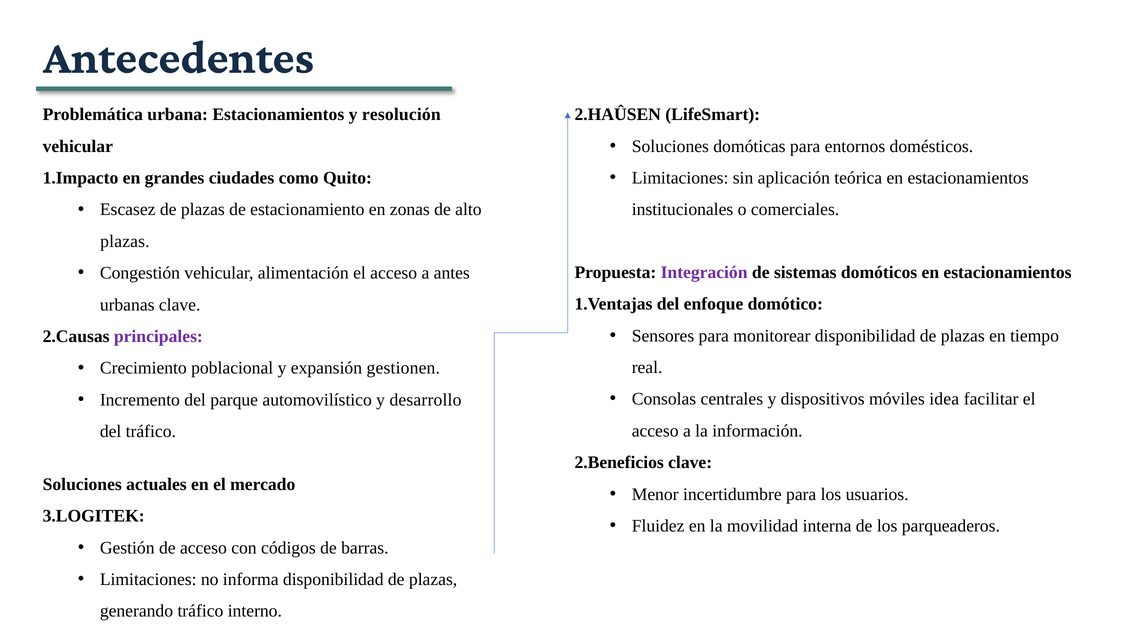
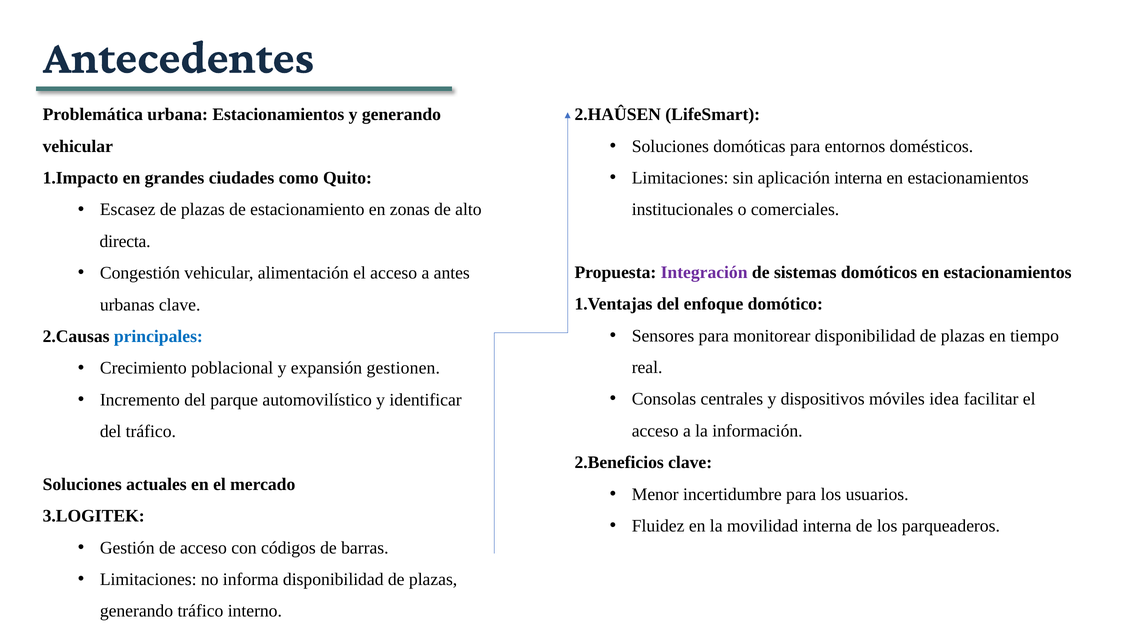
y resolución: resolución -> generando (401, 115)
aplicación teórica: teórica -> interna (858, 178)
plazas: plazas -> directa (125, 241)
principales colour: purple -> blue (158, 336)
desarrollo: desarrollo -> identificar (426, 400)
